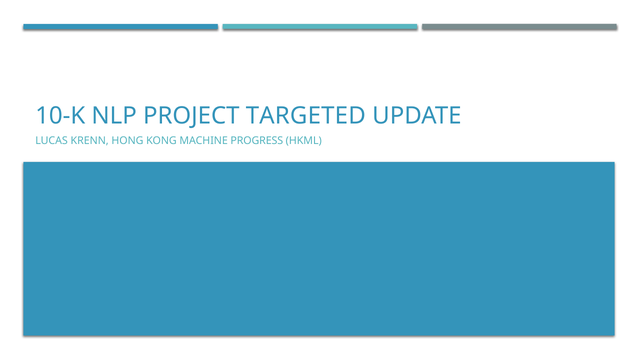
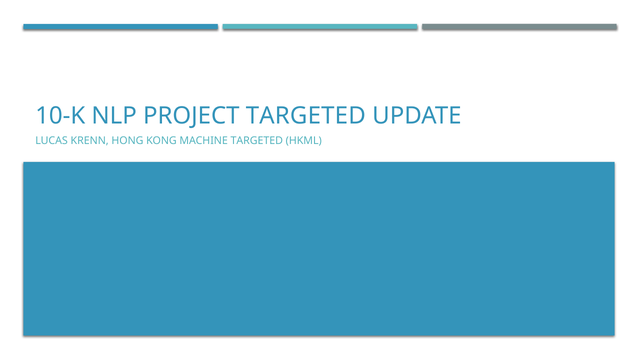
MACHINE PROGRESS: PROGRESS -> TARGETED (257, 141)
